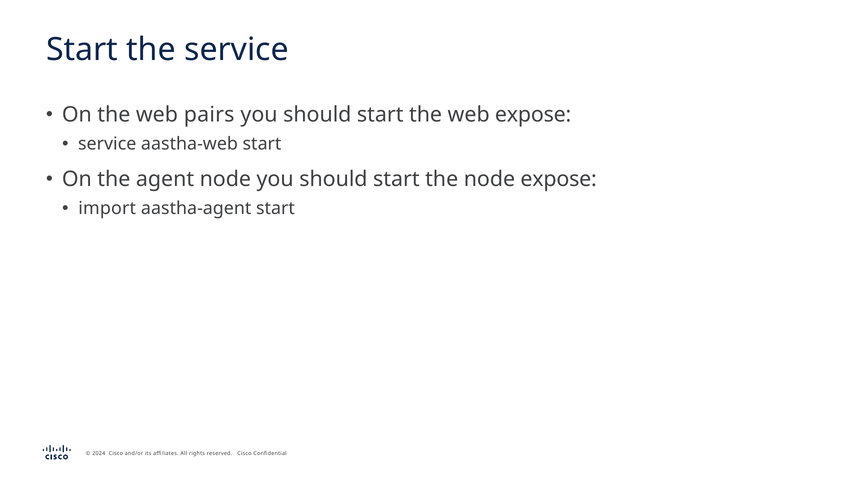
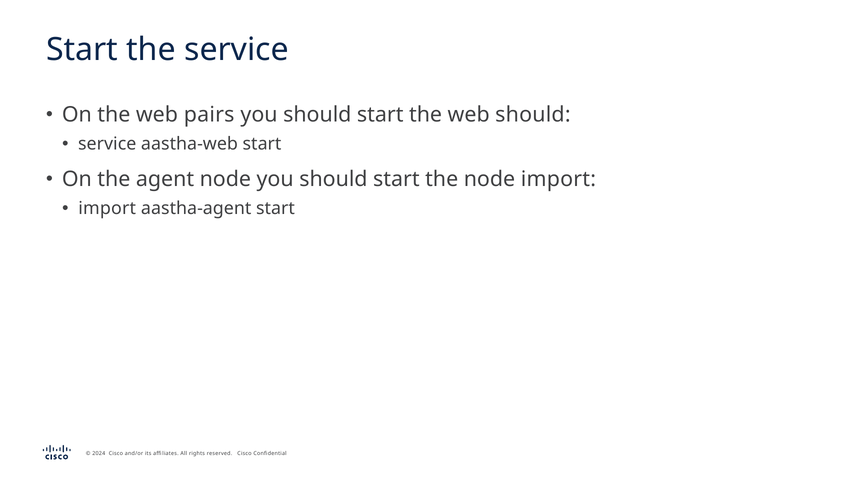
web expose: expose -> should (533, 115)
node expose: expose -> import (558, 179)
